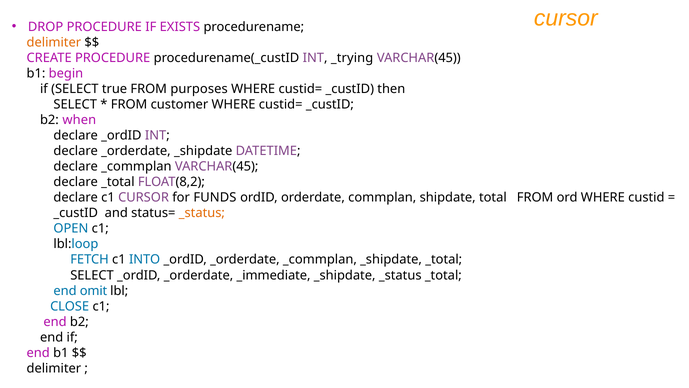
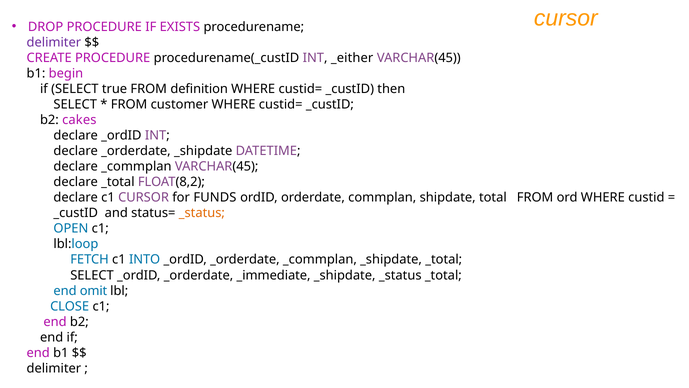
delimiter colour: orange -> purple (54, 42)
_trying: _trying -> _either (352, 58)
purposes: purposes -> definition (199, 89)
when: when -> cakes (79, 120)
